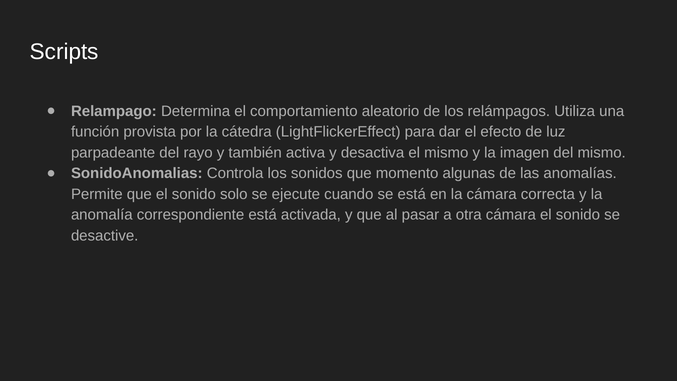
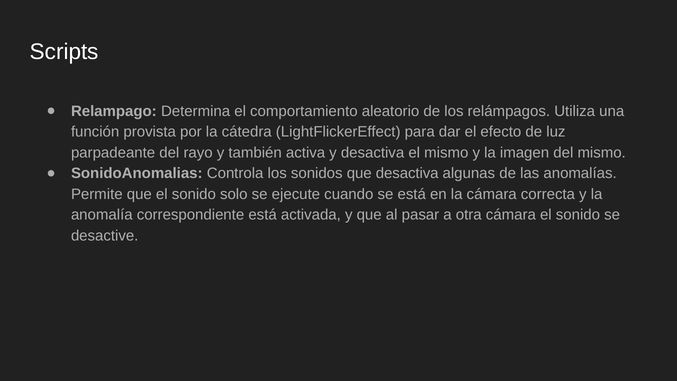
que momento: momento -> desactiva (407, 173)
